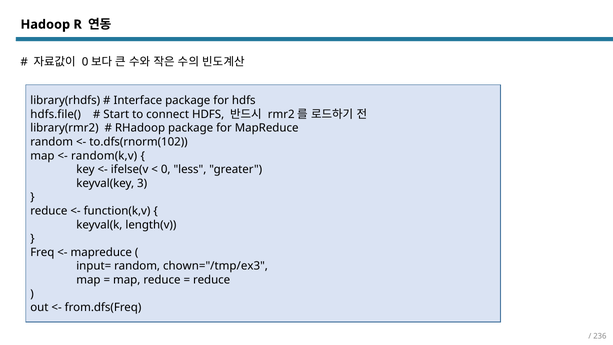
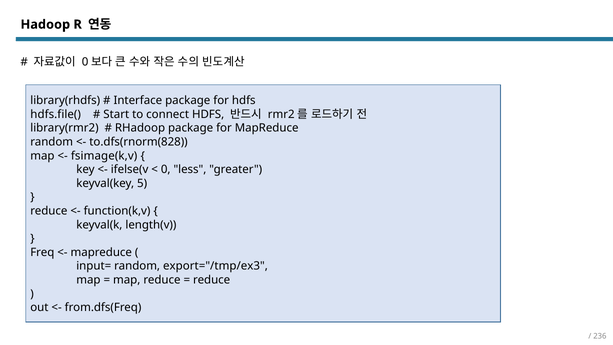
to.dfs(rnorm(102: to.dfs(rnorm(102 -> to.dfs(rnorm(828 (139, 142)
random(k,v: random(k,v -> fsimage(k,v (104, 156)
3: 3 -> 5 (142, 183)
chown="/tmp/ex3: chown="/tmp/ex3 -> export="/tmp/ex3 (215, 266)
